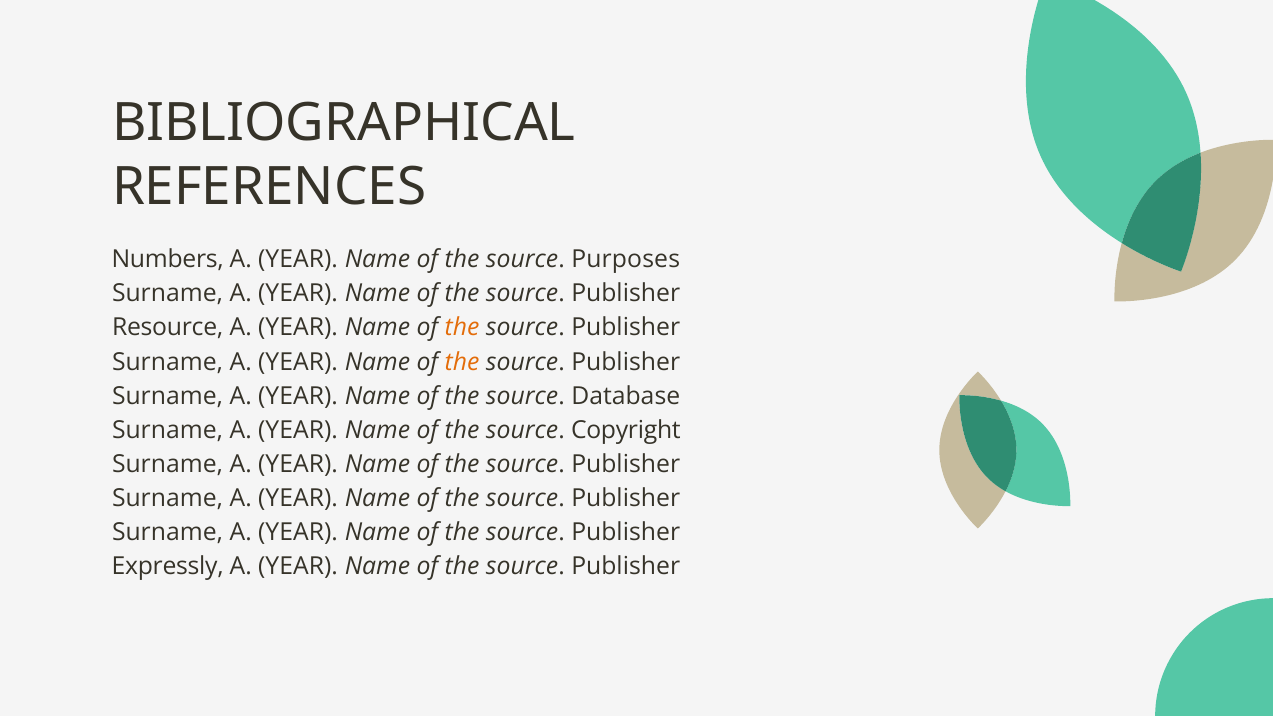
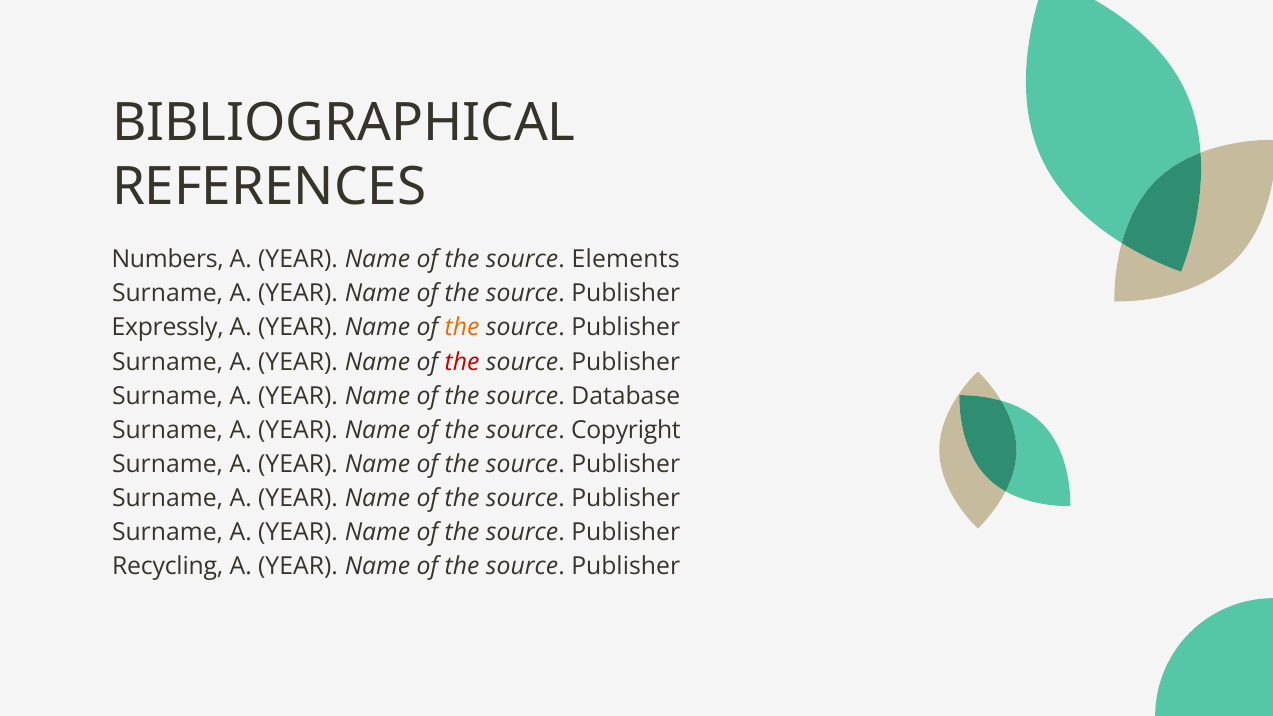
Purposes: Purposes -> Elements (626, 260)
Resource: Resource -> Expressly (168, 328)
the colour: orange -> red (462, 362)
Expressly: Expressly -> Recycling (168, 567)
